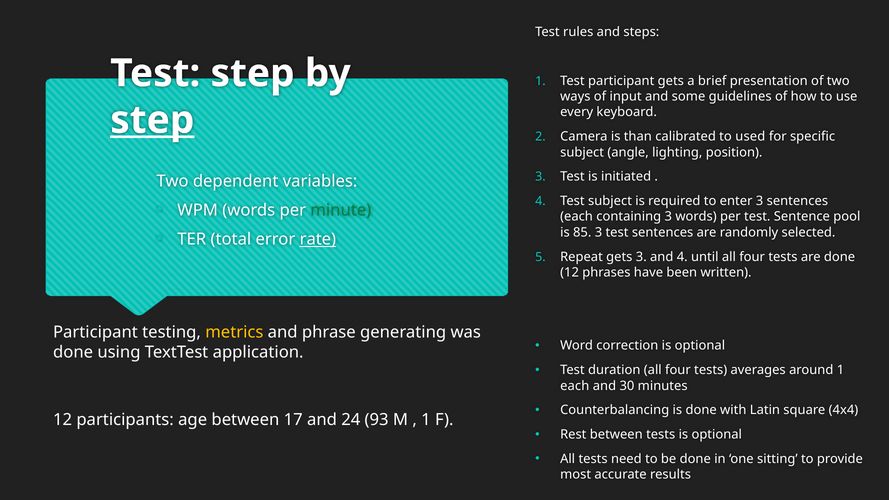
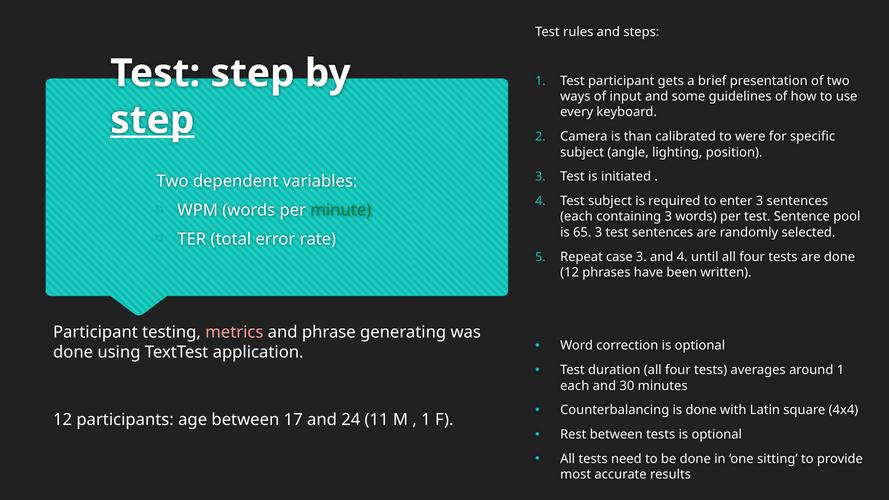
used: used -> were (750, 137)
85: 85 -> 65 (582, 232)
rate underline: present -> none (318, 239)
Repeat gets: gets -> case (619, 257)
metrics colour: yellow -> pink (234, 332)
93: 93 -> 11 (377, 420)
